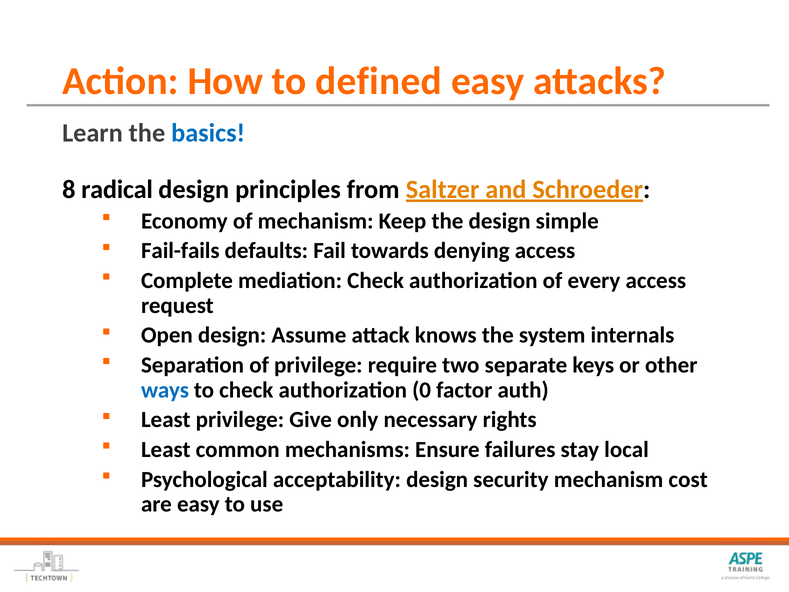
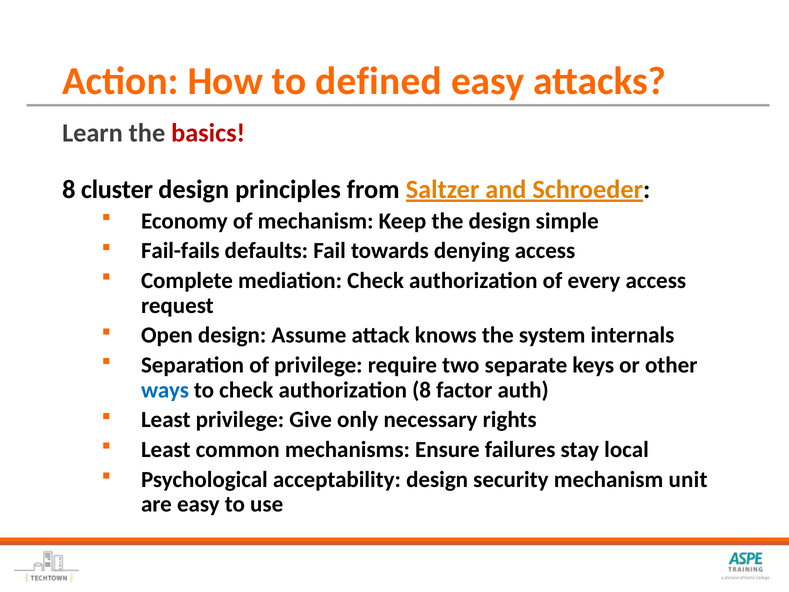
basics colour: blue -> red (208, 133)
radical: radical -> cluster (117, 189)
authorization 0: 0 -> 8 (422, 390)
cost: cost -> unit (688, 479)
